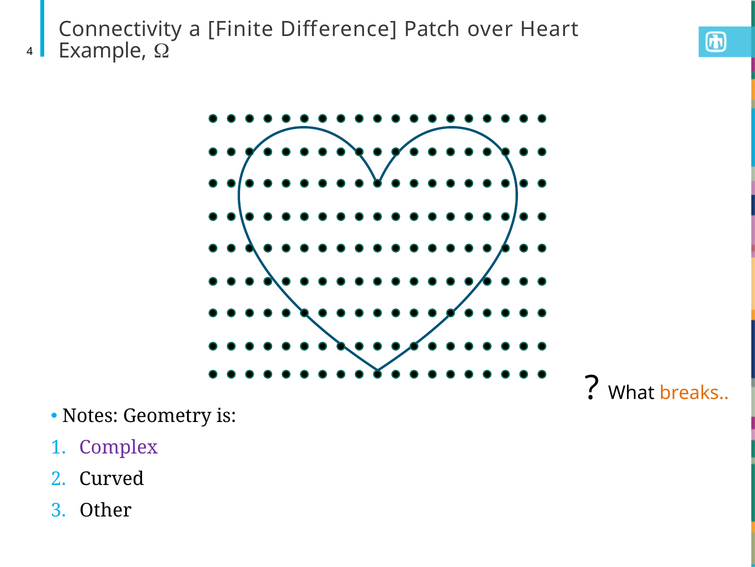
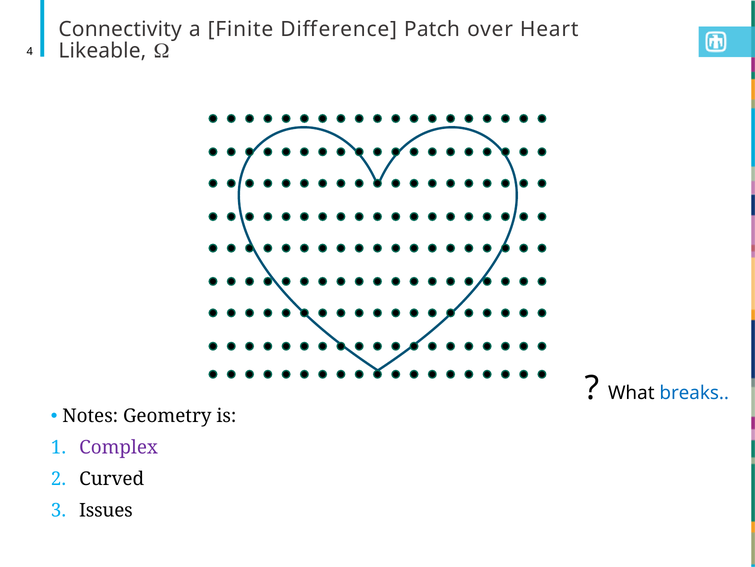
Example: Example -> Likeable (102, 51)
breaks colour: orange -> blue (694, 393)
Other: Other -> Issues (106, 510)
